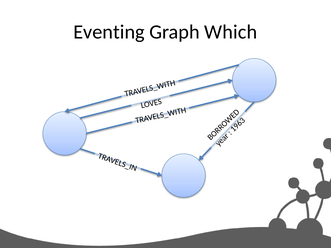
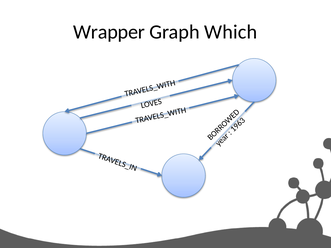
Eventing: Eventing -> Wrapper (109, 32)
